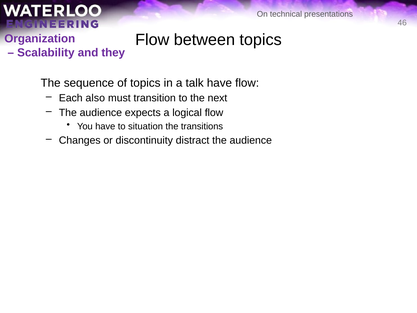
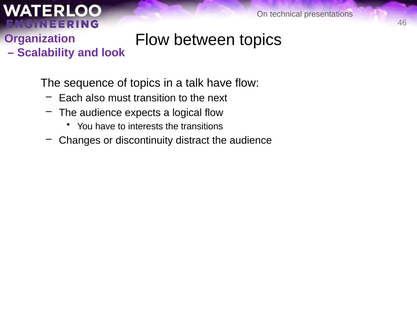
they: they -> look (113, 53)
situation: situation -> interests (146, 126)
